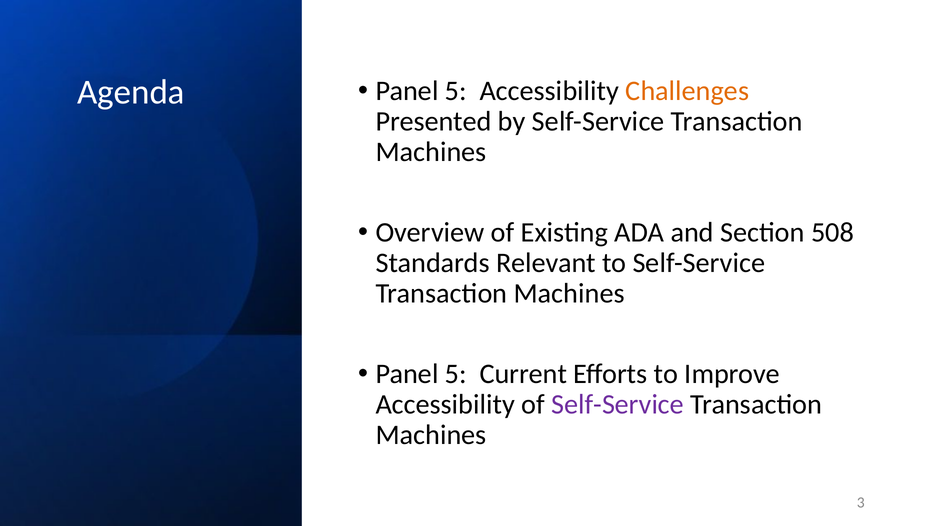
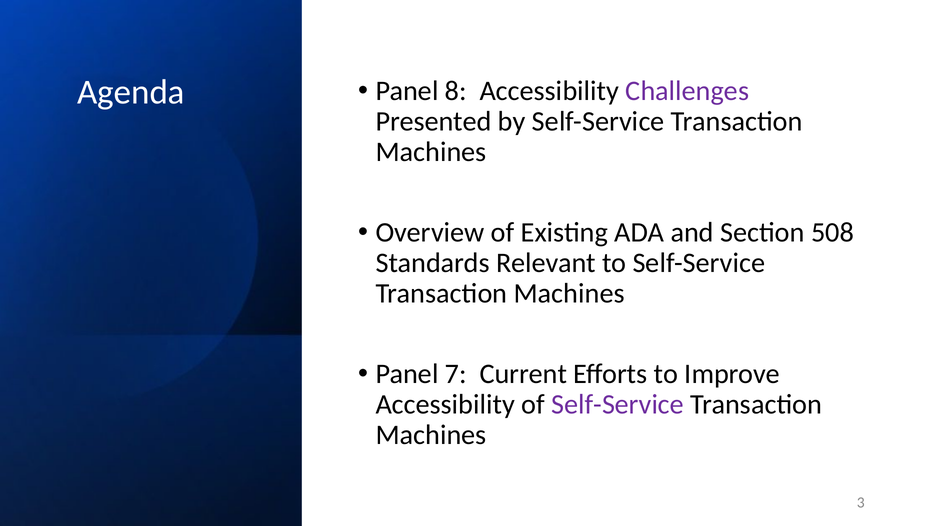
5: 5 -> 8 (456, 91)
Challenges colour: orange -> purple (687, 91)
5: 5 -> 7 (456, 374)
